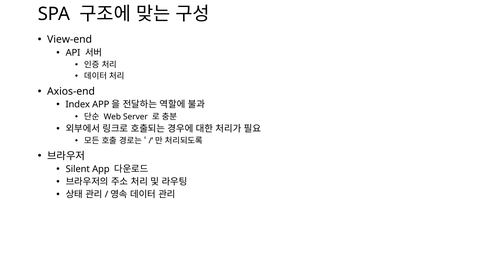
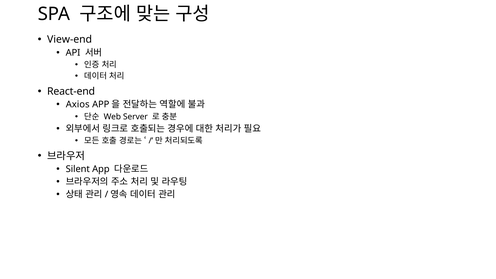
Axios-end: Axios-end -> React-end (71, 91)
Index: Index -> Axios (78, 105)
